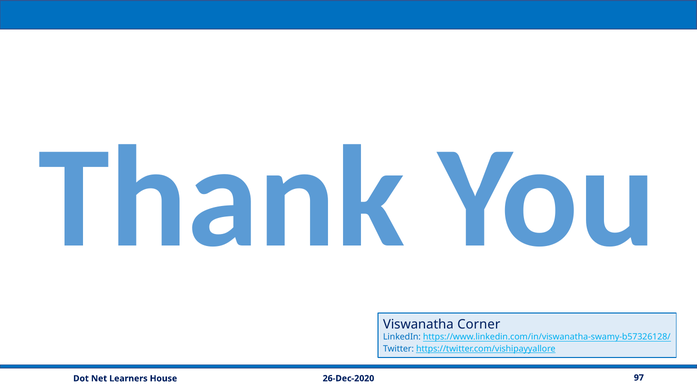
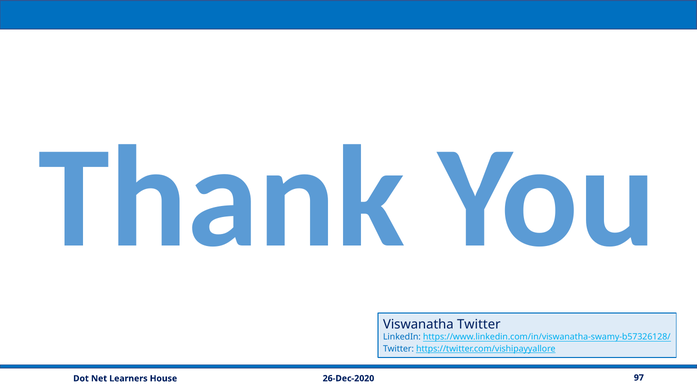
Viswanatha Corner: Corner -> Twitter (479, 324)
